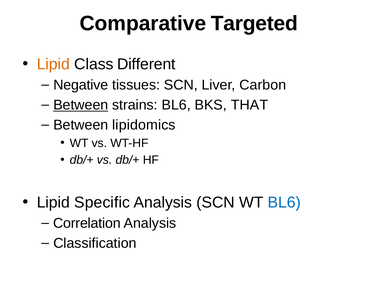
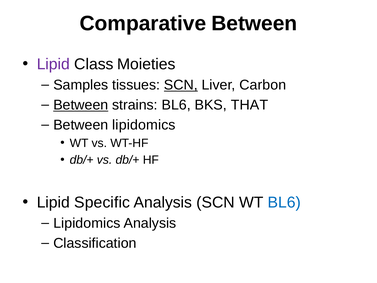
Comparative Targeted: Targeted -> Between (254, 24)
Lipid colour: orange -> purple (53, 64)
Different: Different -> Moieties (146, 64)
Negative: Negative -> Samples (81, 85)
SCN underline: none -> present (181, 85)
Correlation: Correlation -> Lipidomics (87, 223)
